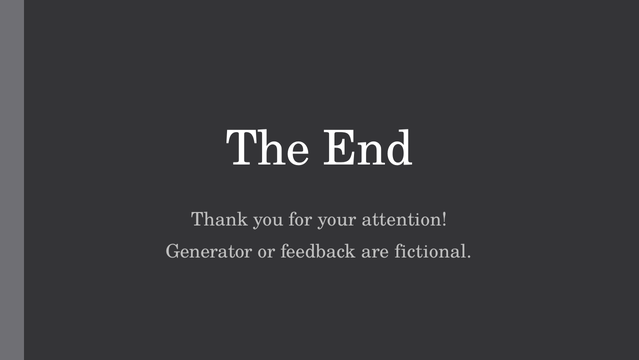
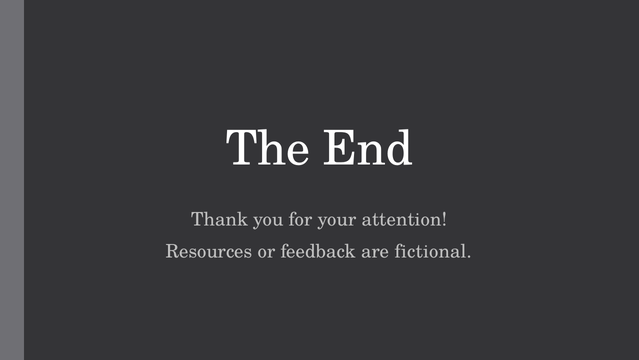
Generator: Generator -> Resources (209, 251)
